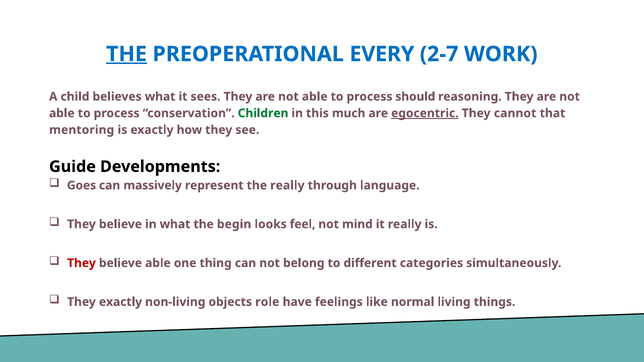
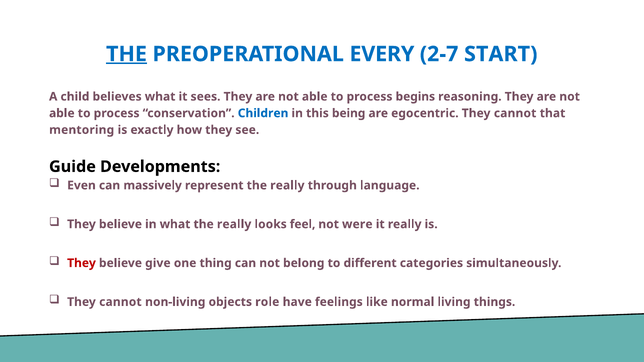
WORK: WORK -> START (501, 54)
should: should -> begins (415, 97)
Children colour: green -> blue (263, 113)
much: much -> being (349, 113)
egocentric underline: present -> none (425, 113)
Goes: Goes -> Even (81, 186)
what the begin: begin -> really (234, 224)
mind: mind -> were (357, 224)
believe able: able -> give (158, 263)
exactly: exactly -> cannot (120, 302)
